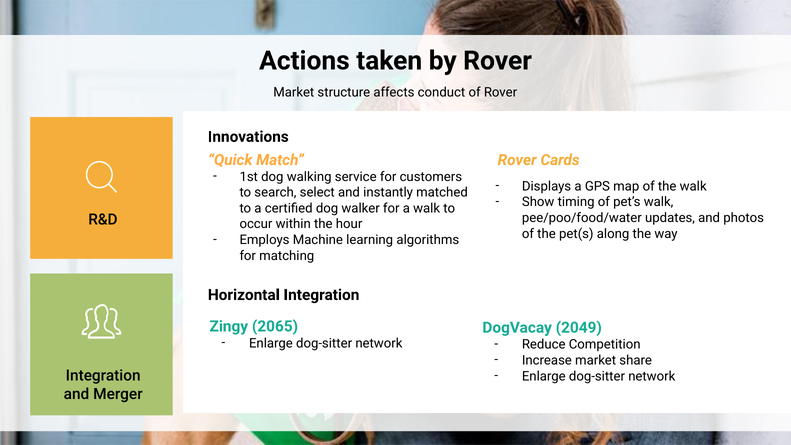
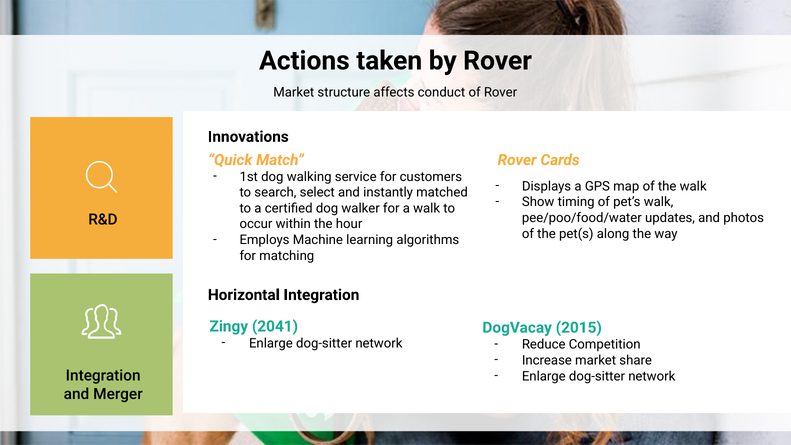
2065: 2065 -> 2041 (275, 326)
2049: 2049 -> 2015 (579, 328)
